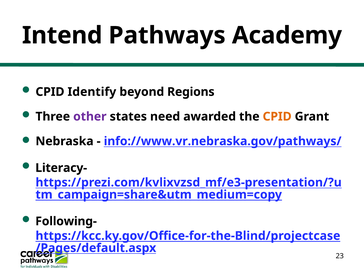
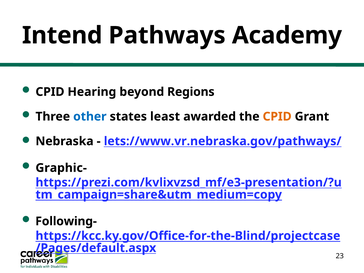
Identify: Identify -> Hearing (92, 92)
other colour: purple -> blue (90, 117)
need: need -> least (165, 117)
info://www.vr.nebraska.gov/pathways/: info://www.vr.nebraska.gov/pathways/ -> lets://www.vr.nebraska.gov/pathways/ (223, 141)
Literacy-: Literacy- -> Graphic- (61, 168)
